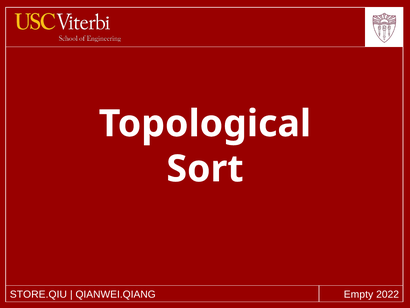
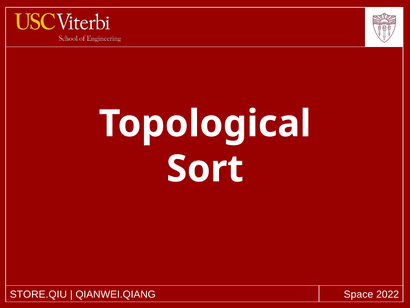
Empty: Empty -> Space (359, 294)
